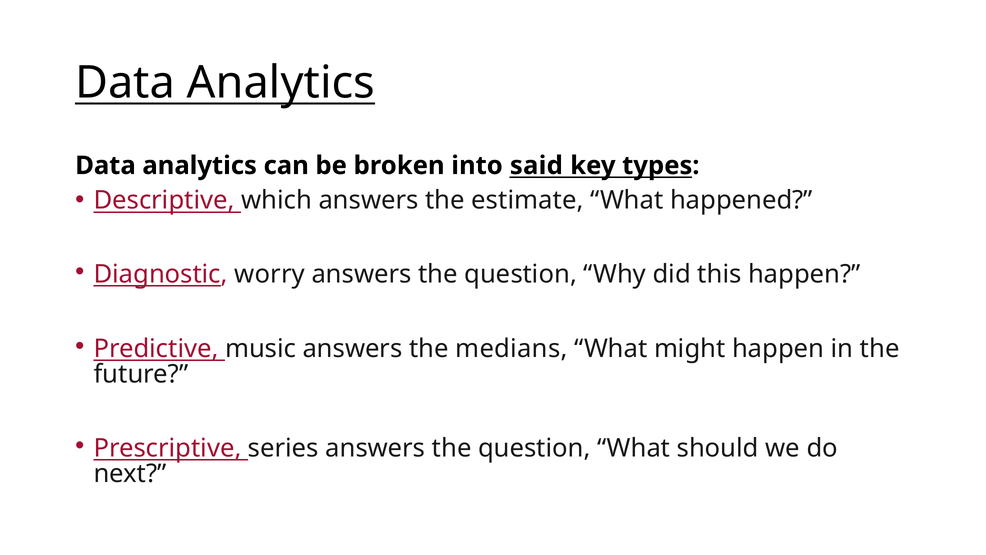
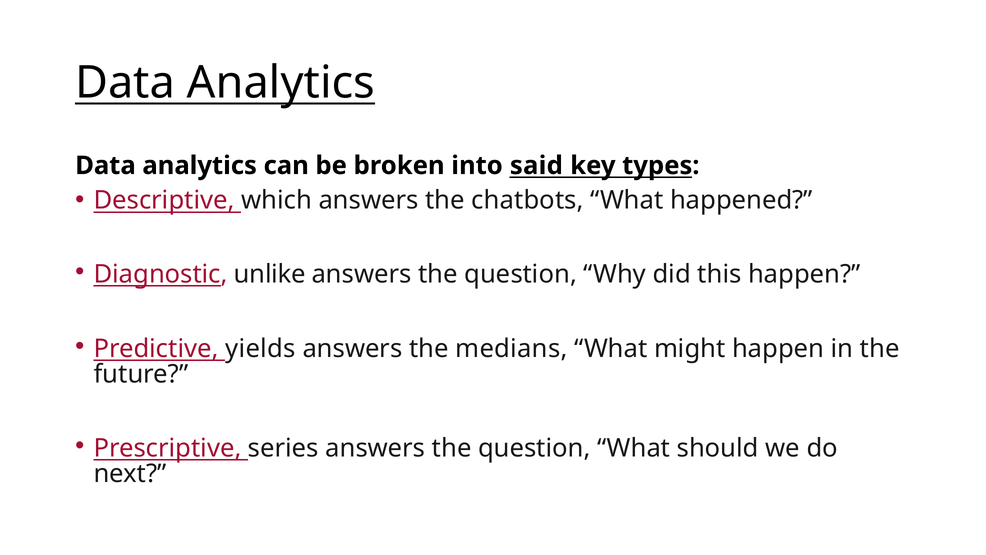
estimate: estimate -> chatbots (528, 200)
worry: worry -> unlike (270, 274)
music: music -> yields (260, 348)
